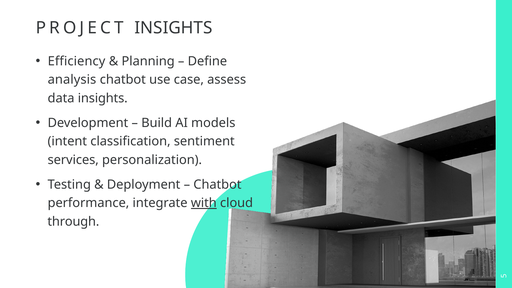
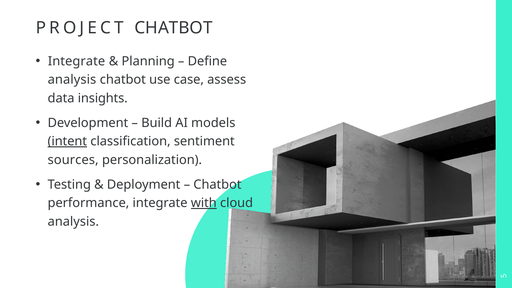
PROJECT INSIGHTS: INSIGHTS -> CHATBOT (174, 28)
Efficiency: Efficiency -> Integrate (77, 61)
intent underline: none -> present (67, 141)
services: services -> sources (73, 160)
through: through -> analysis (73, 221)
